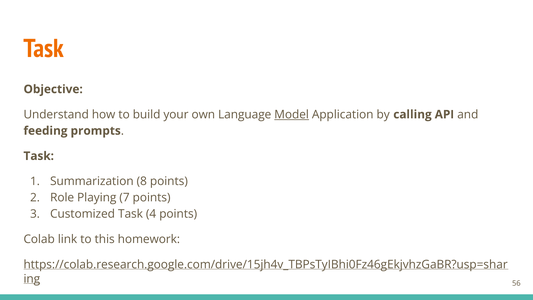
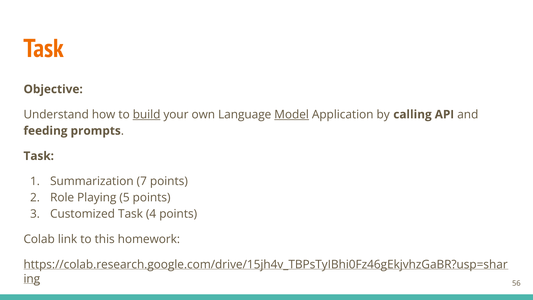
build underline: none -> present (147, 114)
8: 8 -> 7 (142, 181)
7: 7 -> 5 (124, 197)
